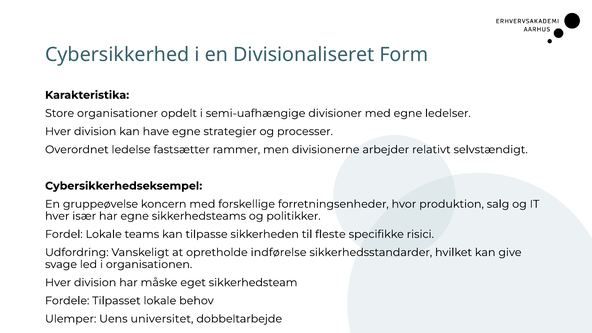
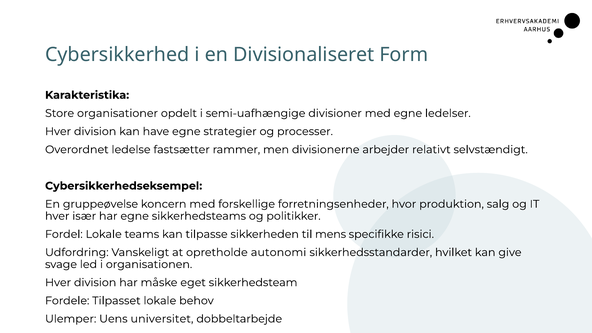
fleste: fleste -> mens (331, 234)
indførelse: indførelse -> autonomi (279, 252)
